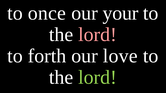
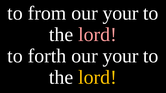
once: once -> from (47, 13)
love: love -> your (120, 56)
lord colour: light green -> yellow (97, 78)
